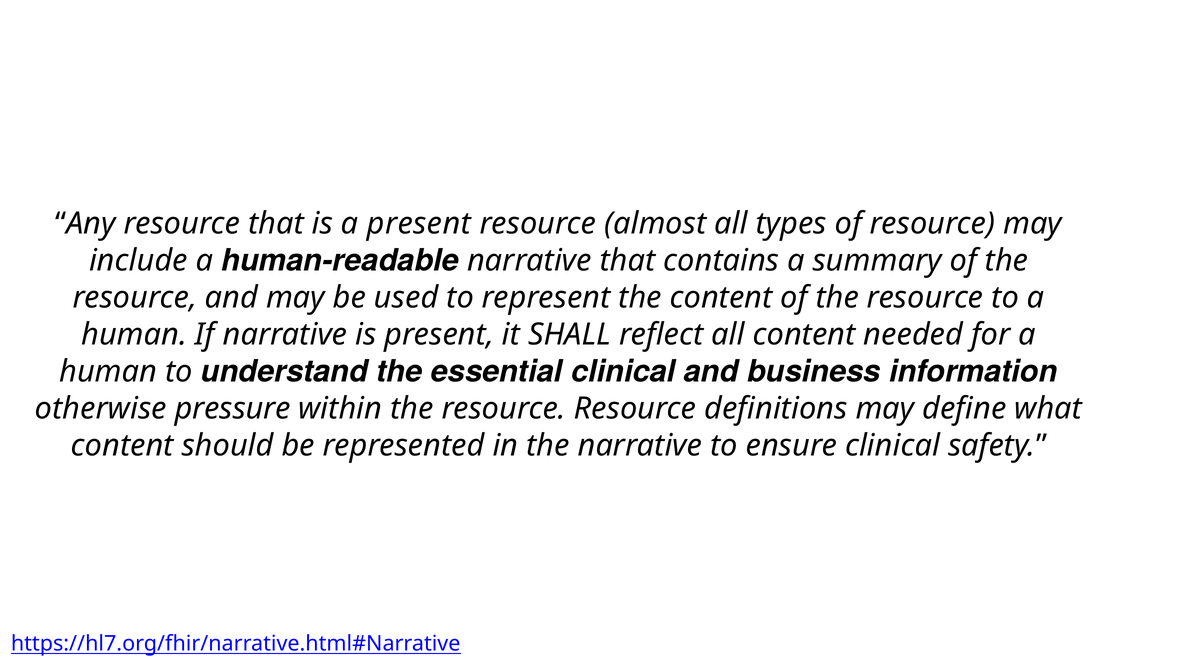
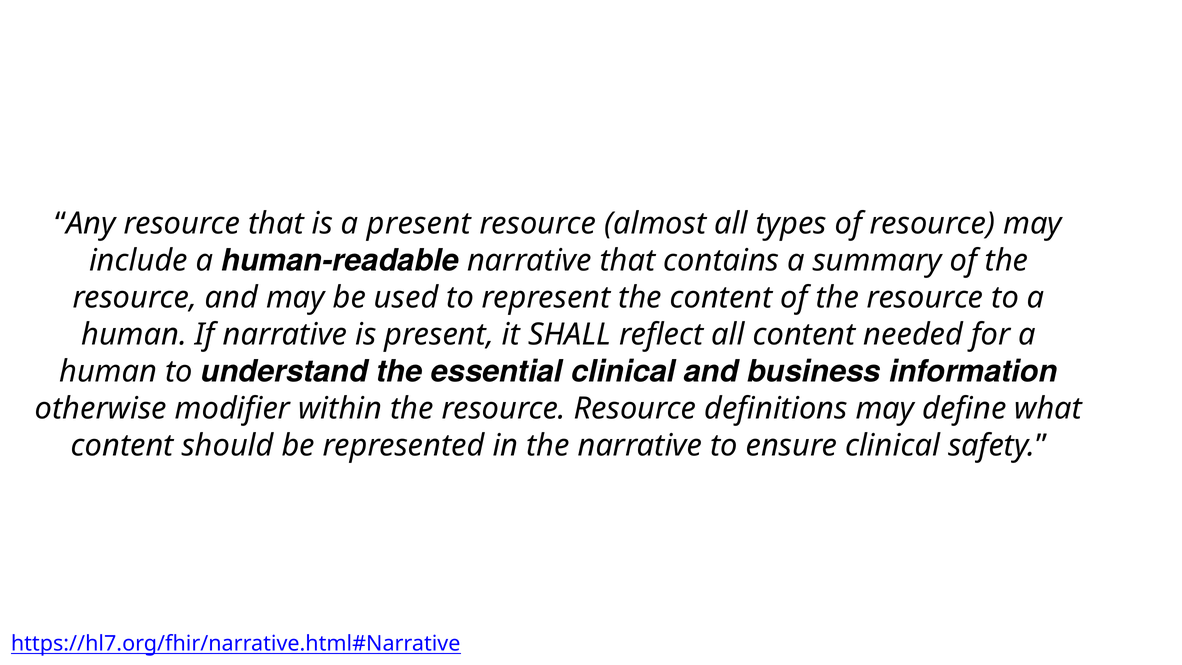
pressure: pressure -> modifier (232, 408)
